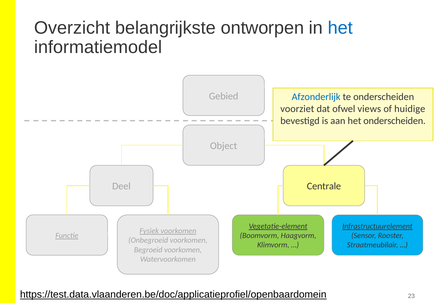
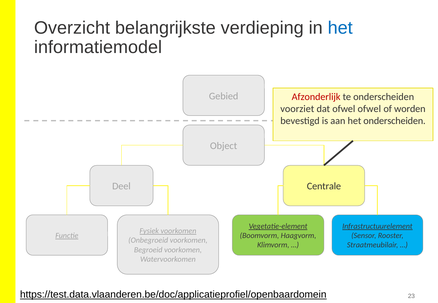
ontworpen: ontworpen -> verdieping (262, 28)
Afzonderlijk colour: blue -> red (316, 97)
ofwel views: views -> ofwel (369, 109)
huidige: huidige -> worden (410, 109)
